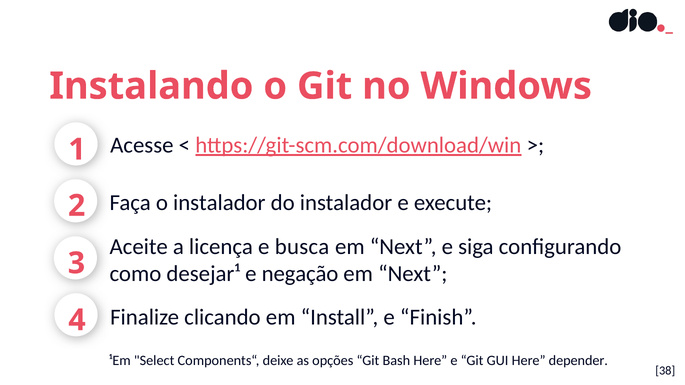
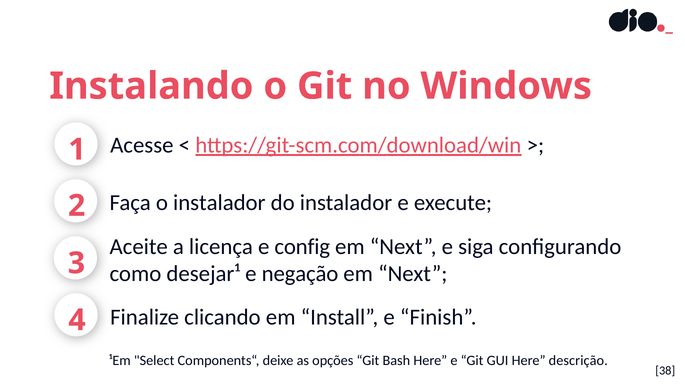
busca: busca -> config (302, 247)
depender: depender -> descrição (578, 361)
